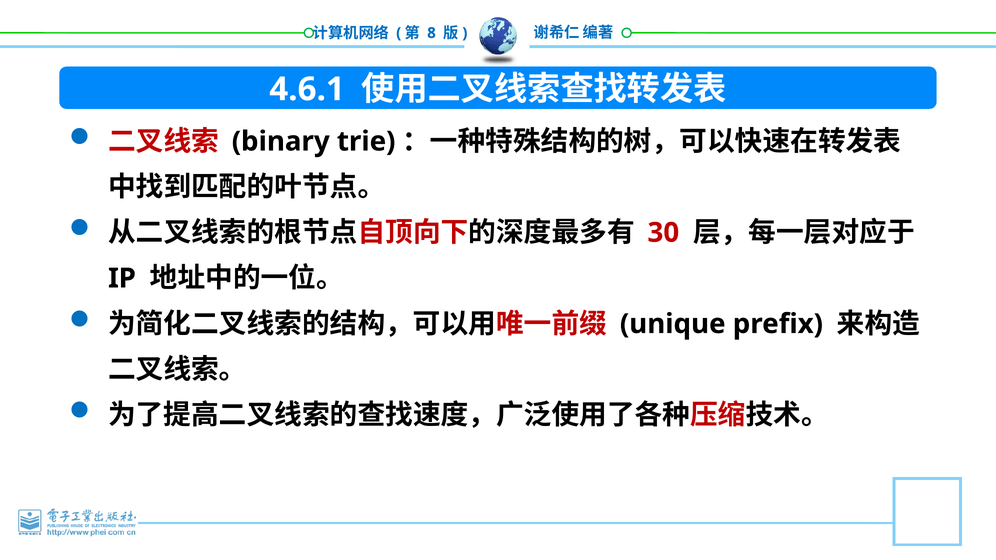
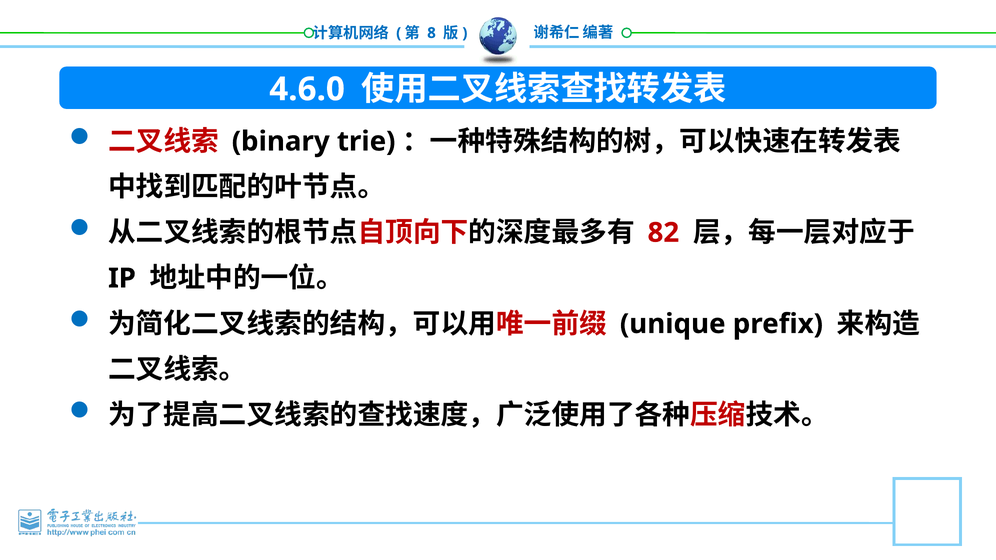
4.6.1: 4.6.1 -> 4.6.0 (307, 89)
30: 30 -> 82 (663, 233)
